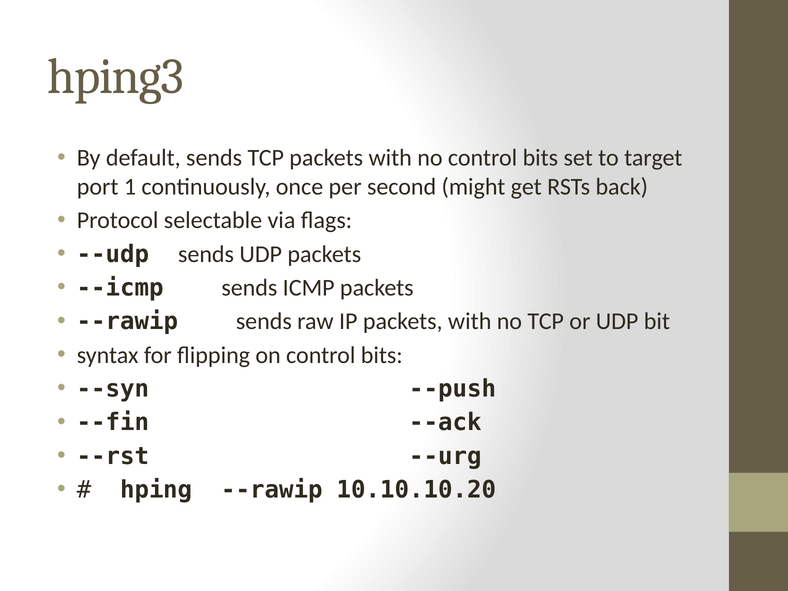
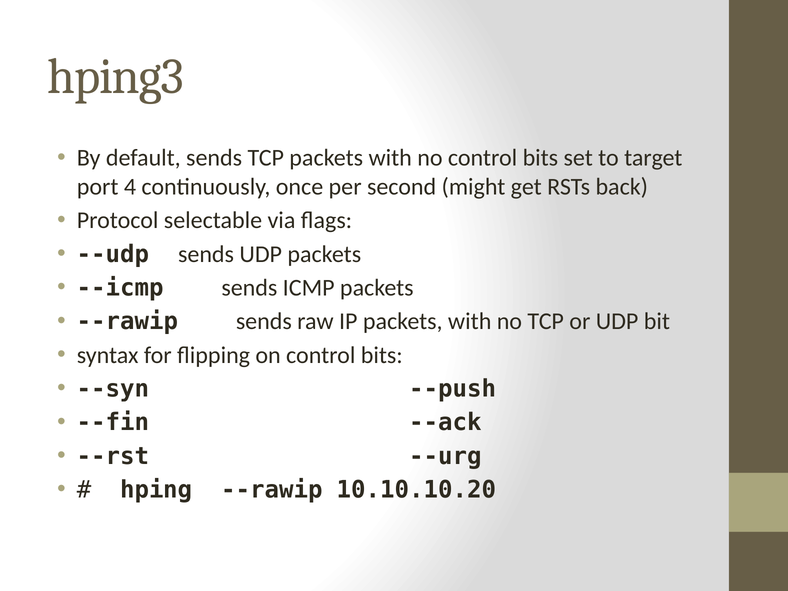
1: 1 -> 4 (130, 187)
